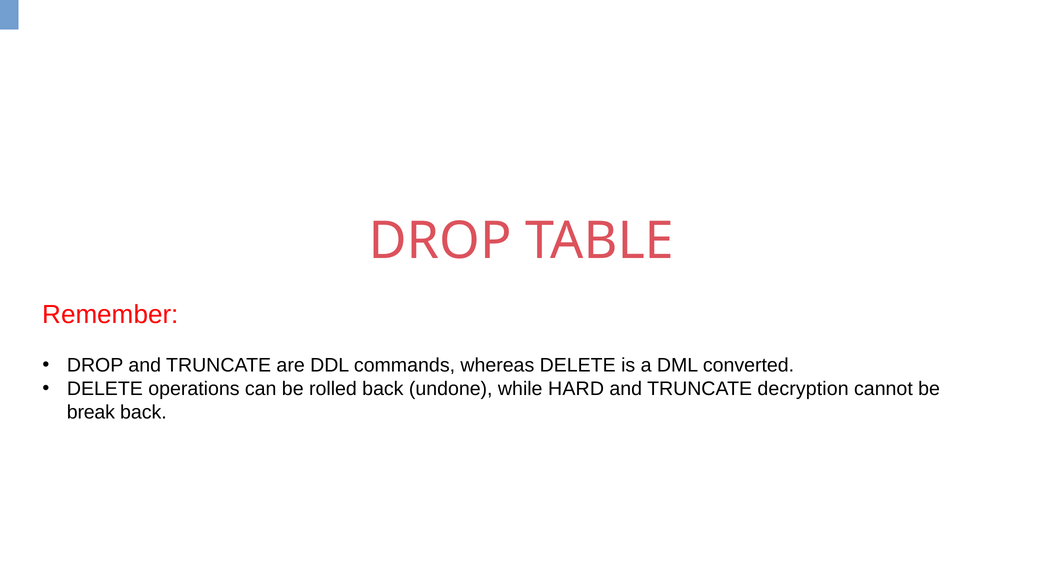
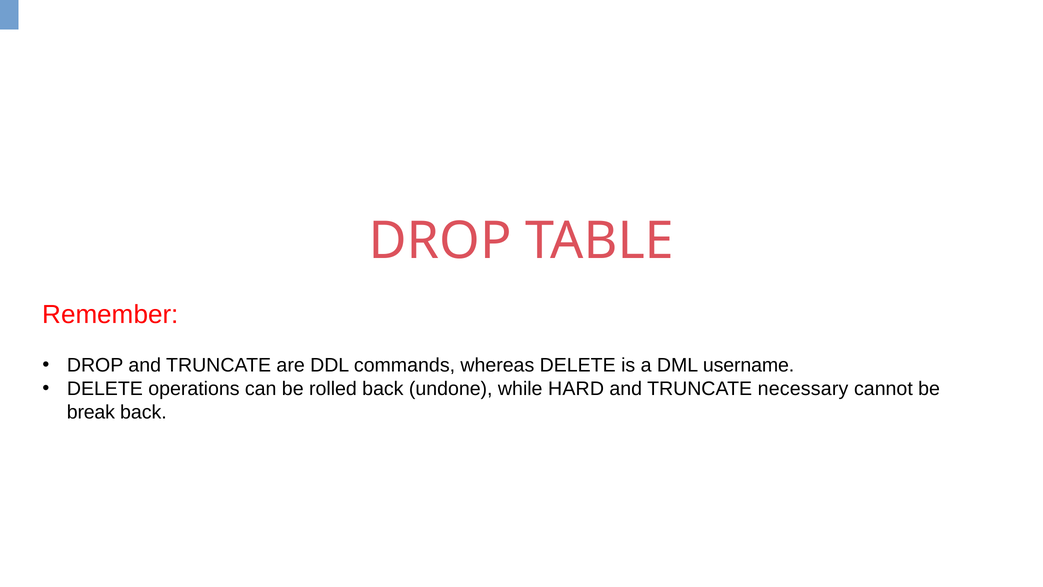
converted: converted -> username (749, 365)
decryption: decryption -> necessary (803, 388)
